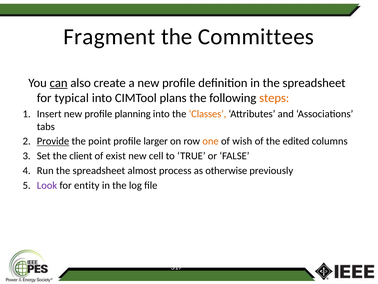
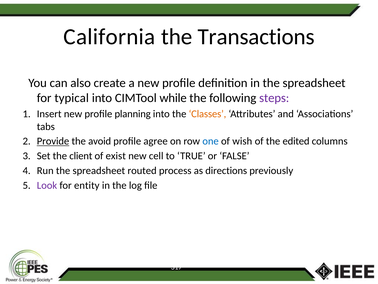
Fragment: Fragment -> California (109, 37)
Committees: Committees -> Transactions (256, 37)
can underline: present -> none (59, 83)
plans: plans -> while (173, 98)
steps colour: orange -> purple (274, 98)
point: point -> avoid (100, 141)
larger: larger -> agree (156, 141)
one colour: orange -> blue (211, 141)
almost: almost -> routed (142, 170)
otherwise: otherwise -> directions (226, 170)
